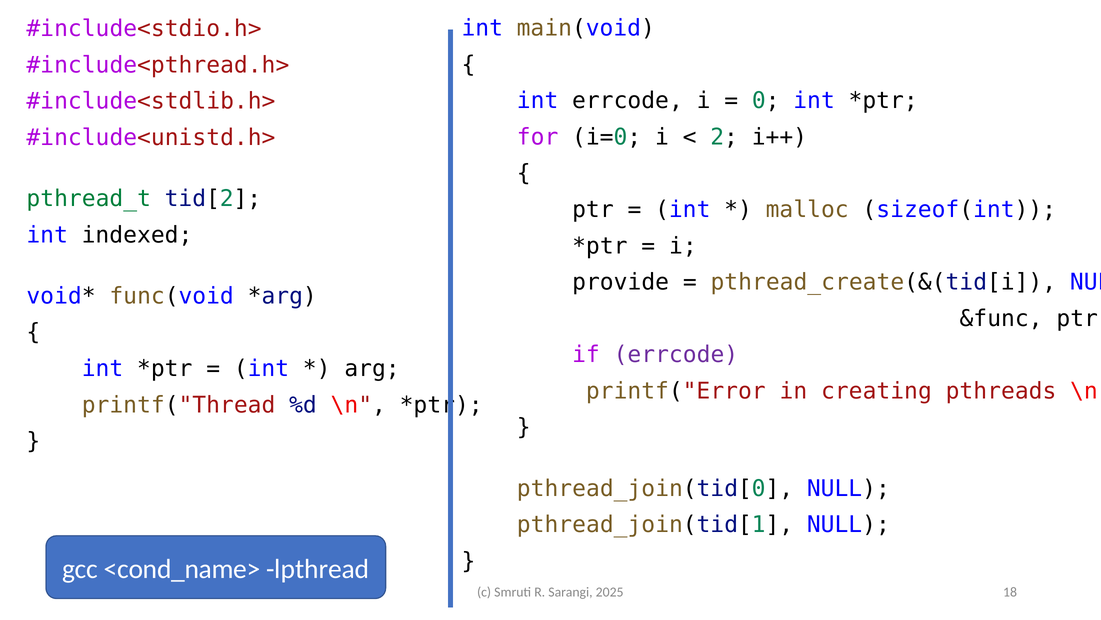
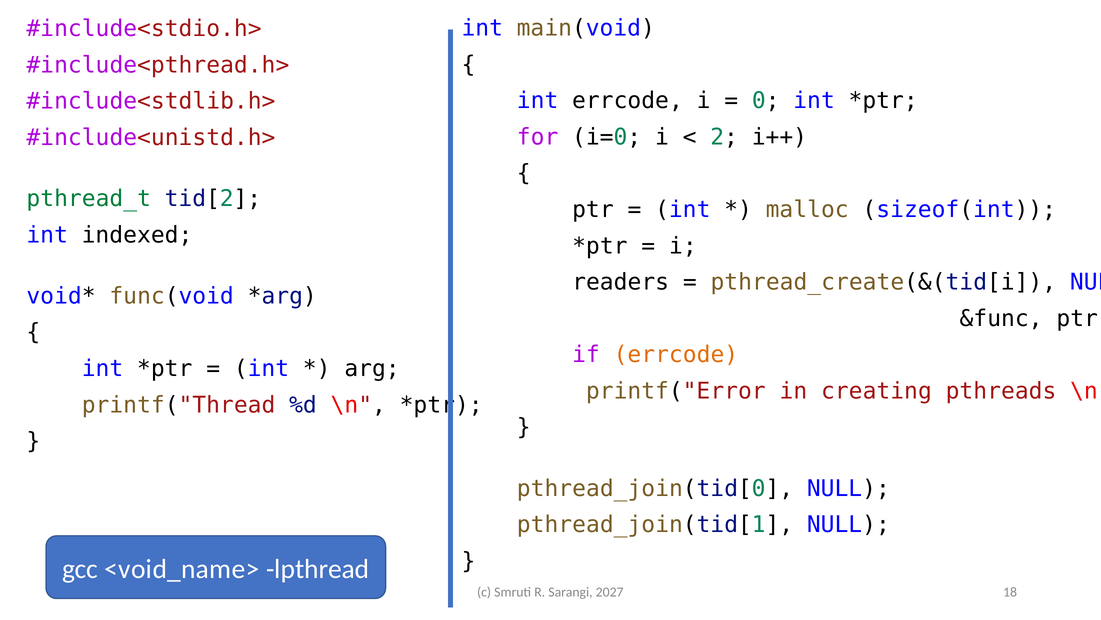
provide: provide -> readers (621, 282)
errcode colour: purple -> orange (676, 354)
<cond_name>: <cond_name> -> <void_name> (182, 568)
2025: 2025 -> 2027 (610, 591)
